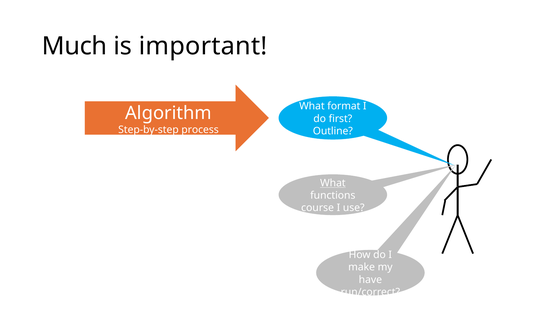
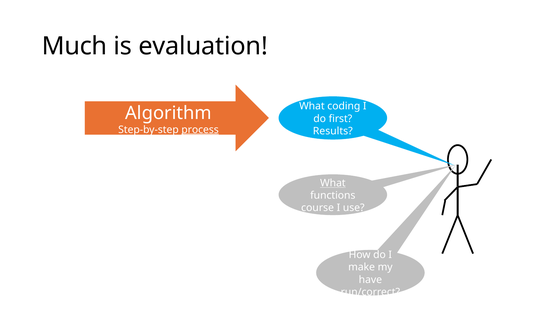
important: important -> evaluation (203, 46)
format: format -> coding (344, 106)
process underline: none -> present (200, 130)
Outline: Outline -> Results (333, 131)
